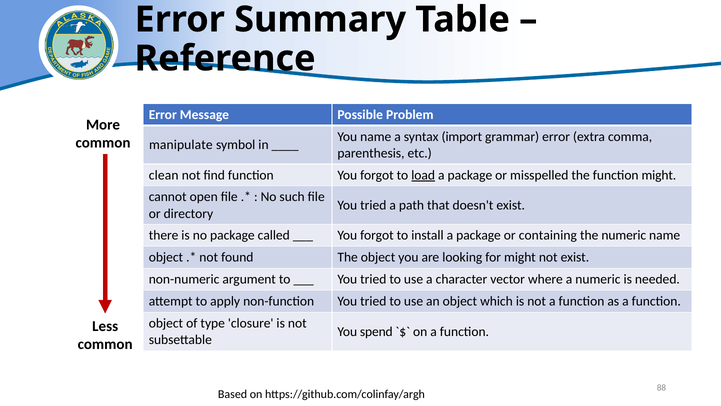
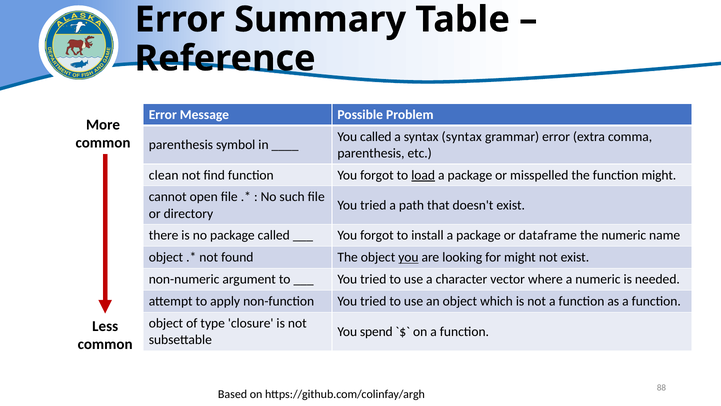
You name: name -> called (376, 136)
syntax import: import -> syntax (462, 136)
manipulate: manipulate -> parenthesis (181, 145)
containing: containing -> dataframe (548, 235)
you underline: none -> present (408, 257)
